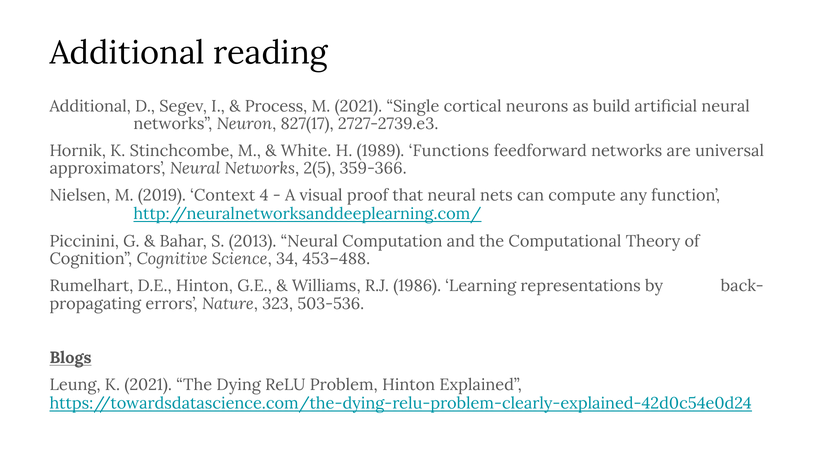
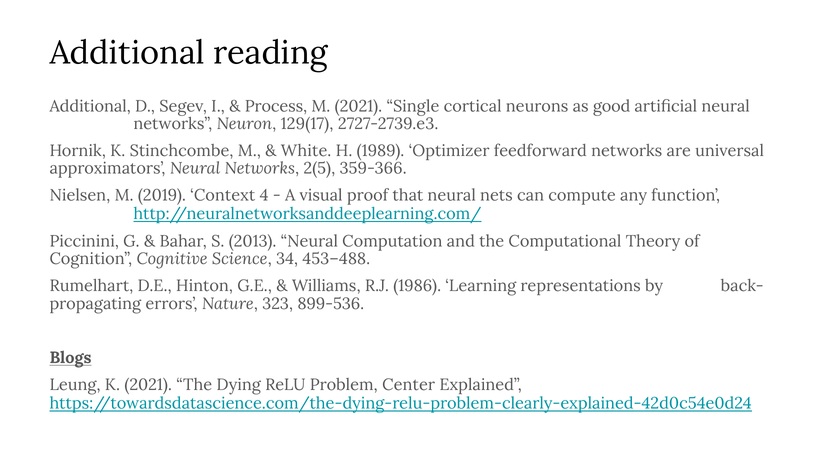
build: build -> good (612, 106)
827(17: 827(17 -> 129(17 (307, 124)
Functions: Functions -> Optimizer (449, 151)
503-536: 503-536 -> 899-536 (331, 304)
Problem Hinton: Hinton -> Center (409, 385)
